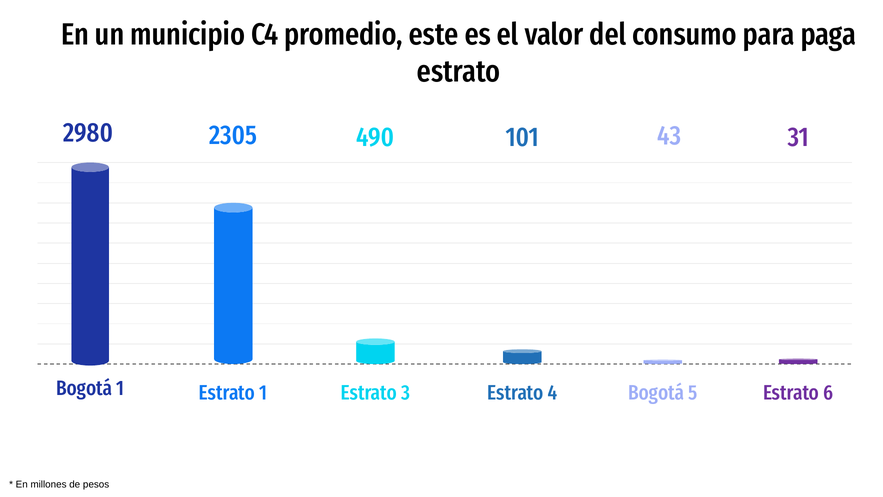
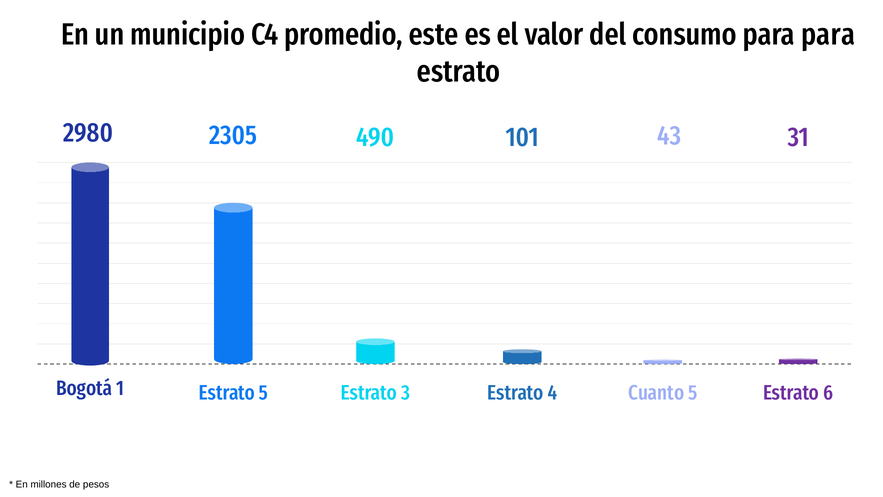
para paga: paga -> para (828, 35)
Estrato 1: 1 -> 5 (264, 393)
Bogotá: Bogotá -> Cuanto (656, 393)
